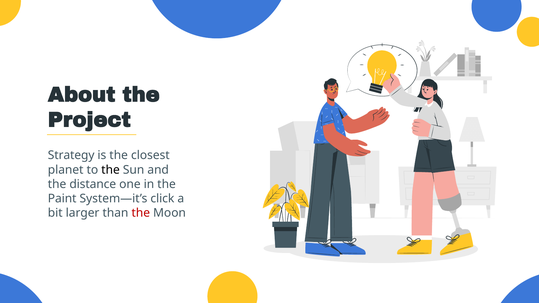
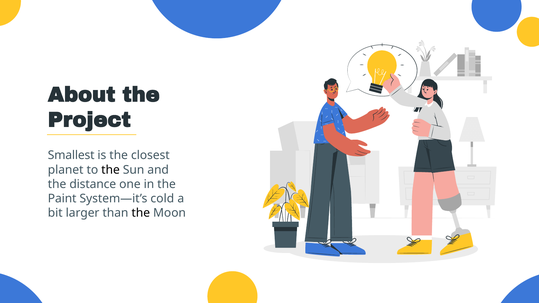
Strategy: Strategy -> Smallest (71, 155)
click: click -> cold (162, 199)
the colour: red -> black (141, 213)
